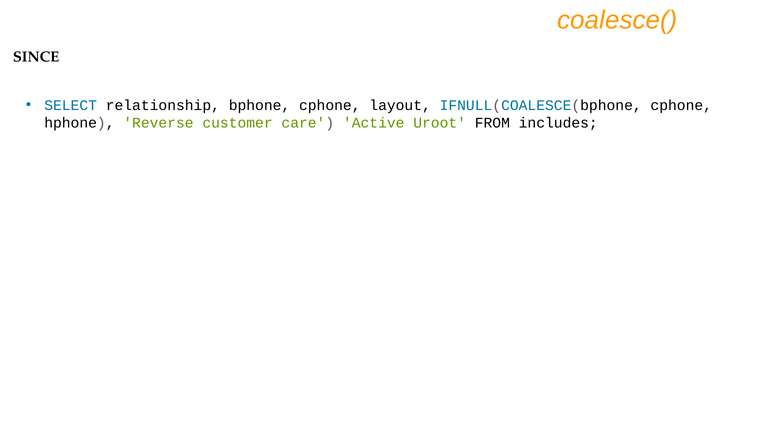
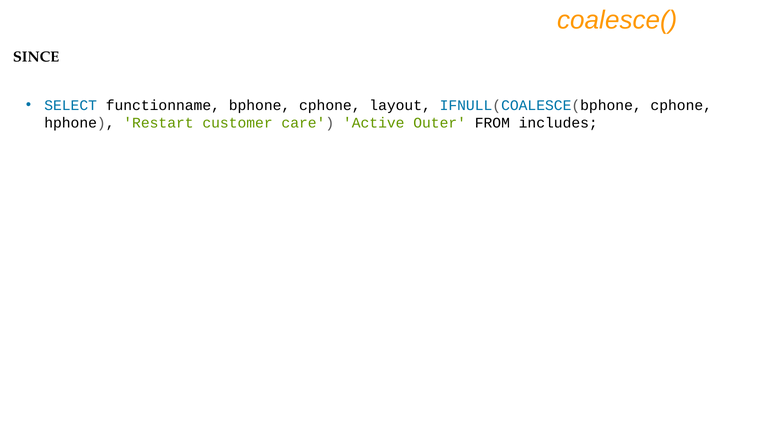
relationship: relationship -> functionname (163, 106)
Reverse: Reverse -> Restart (158, 123)
Uroot: Uroot -> Outer (440, 123)
